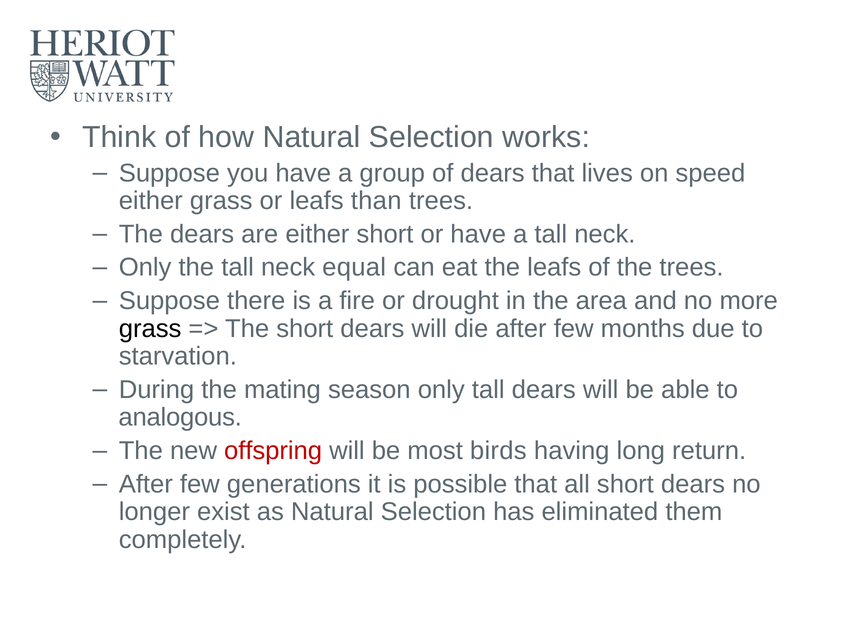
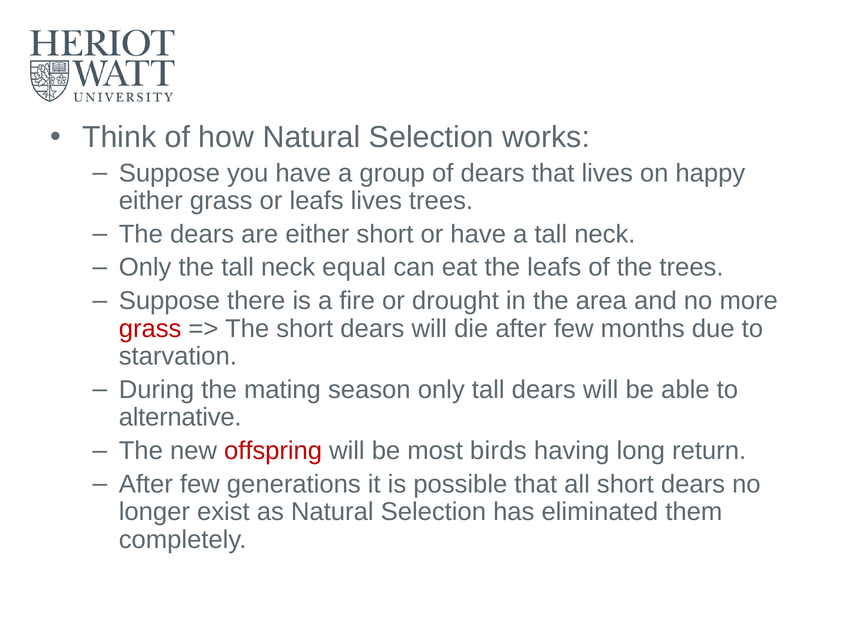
speed: speed -> happy (710, 173)
leafs than: than -> lives (376, 201)
grass colour: black -> red (150, 328)
analogous: analogous -> alternative (180, 417)
